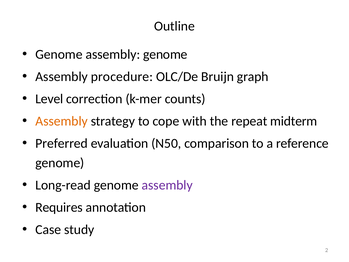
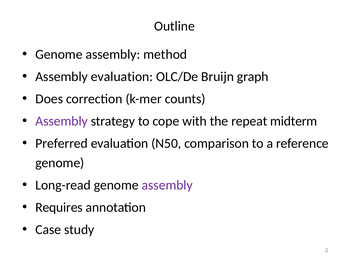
assembly genome: genome -> method (165, 54)
Assembly procedure: procedure -> evaluation (122, 77)
Level: Level -> Does (49, 99)
Assembly colour: orange -> purple (62, 121)
